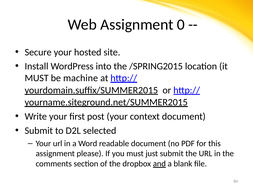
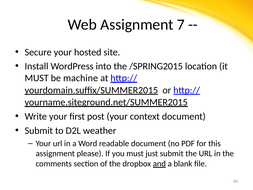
0: 0 -> 7 (181, 24)
selected: selected -> weather (100, 130)
